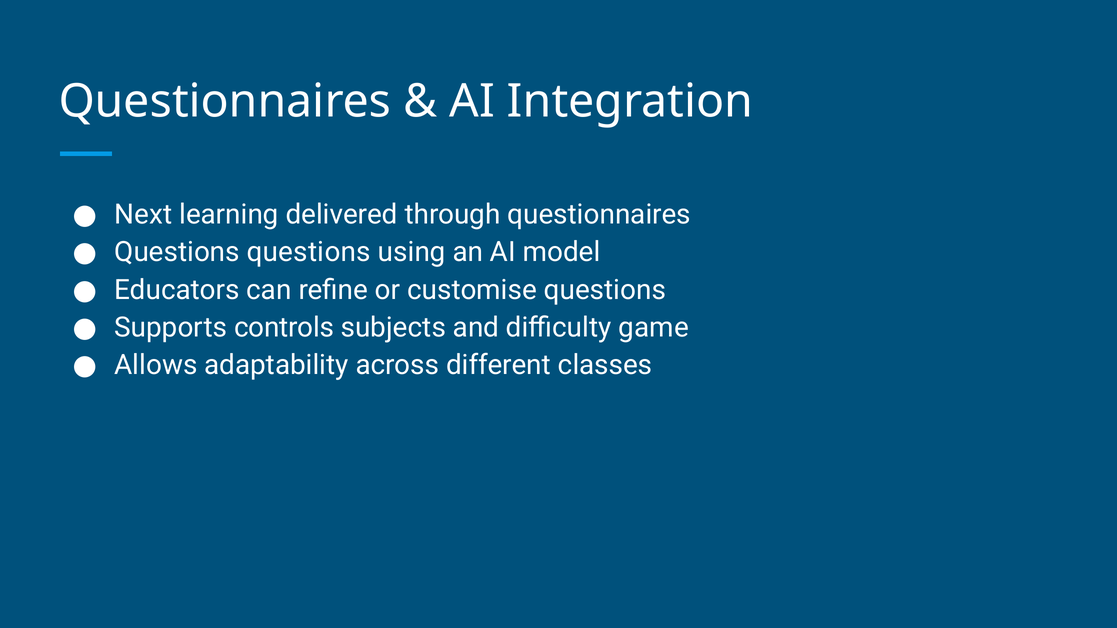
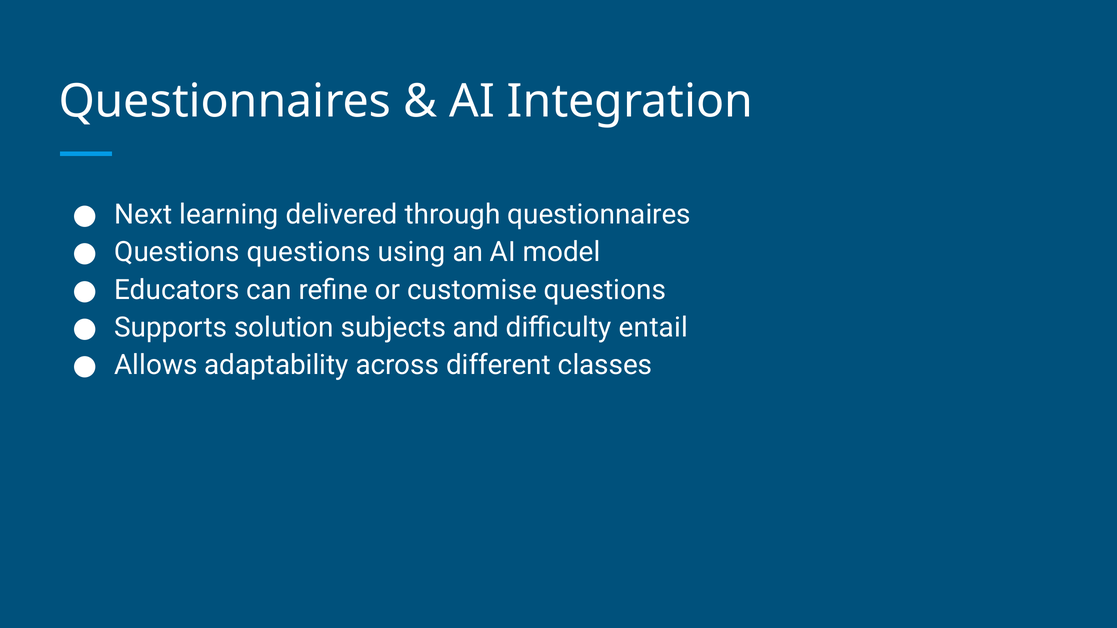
controls: controls -> solution (284, 328)
game: game -> entail (654, 328)
